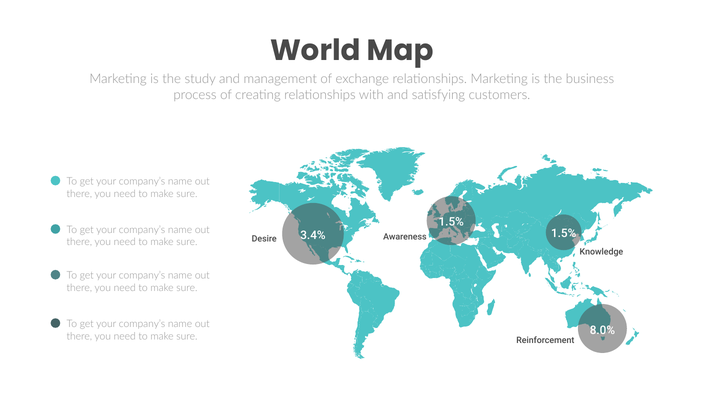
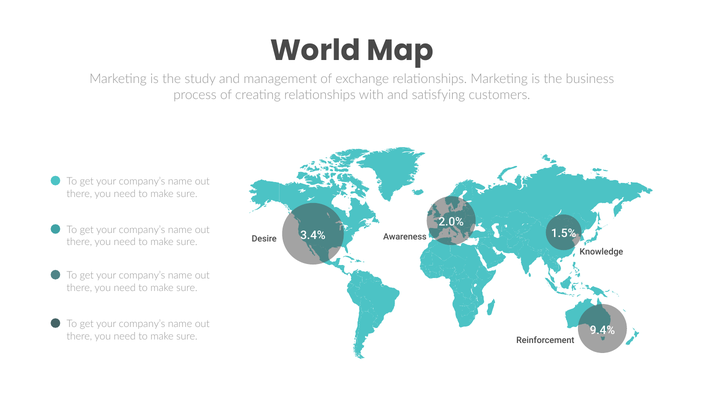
1.5%: 1.5% -> 2.0% (451, 222)
8.0%: 8.0% -> 9.4% (602, 330)
